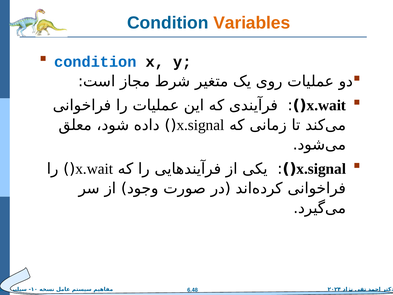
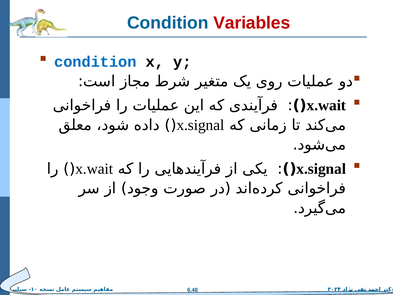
Variables colour: orange -> red (252, 23)
